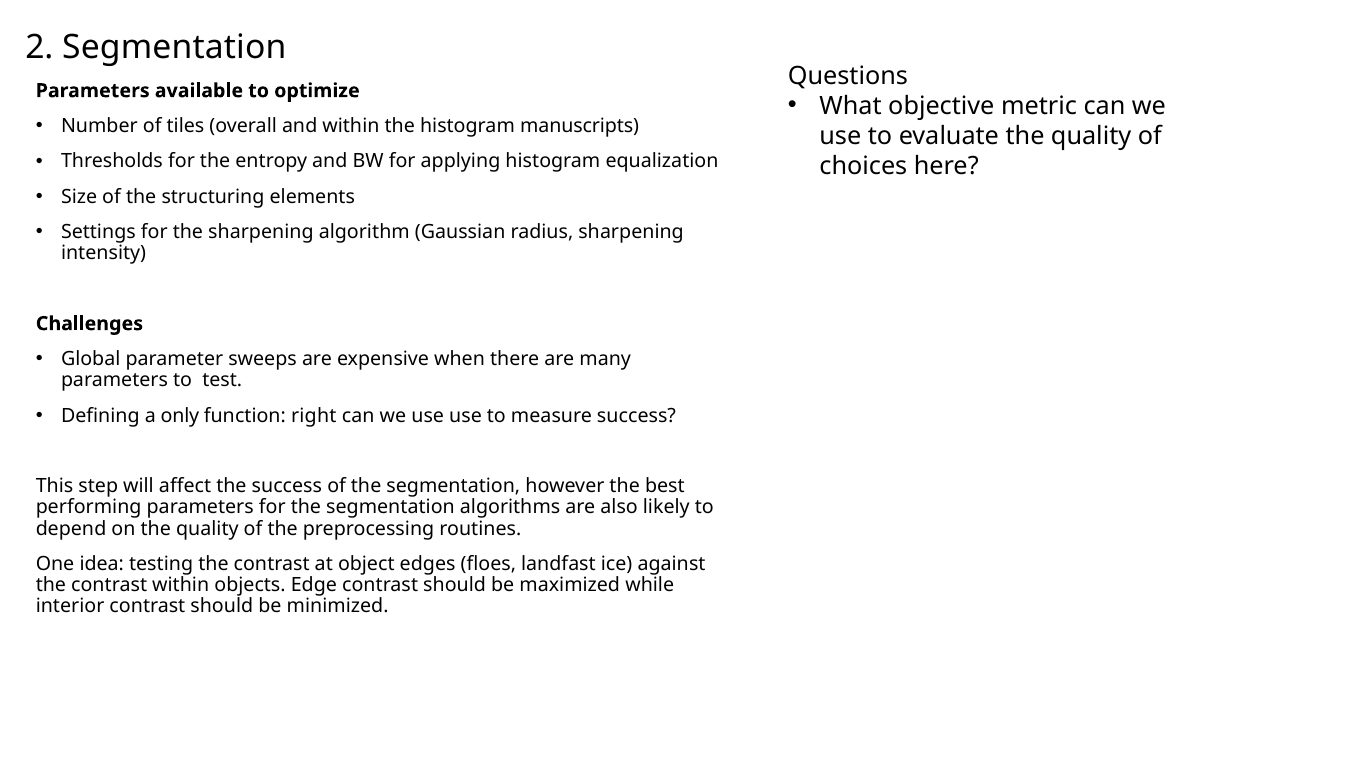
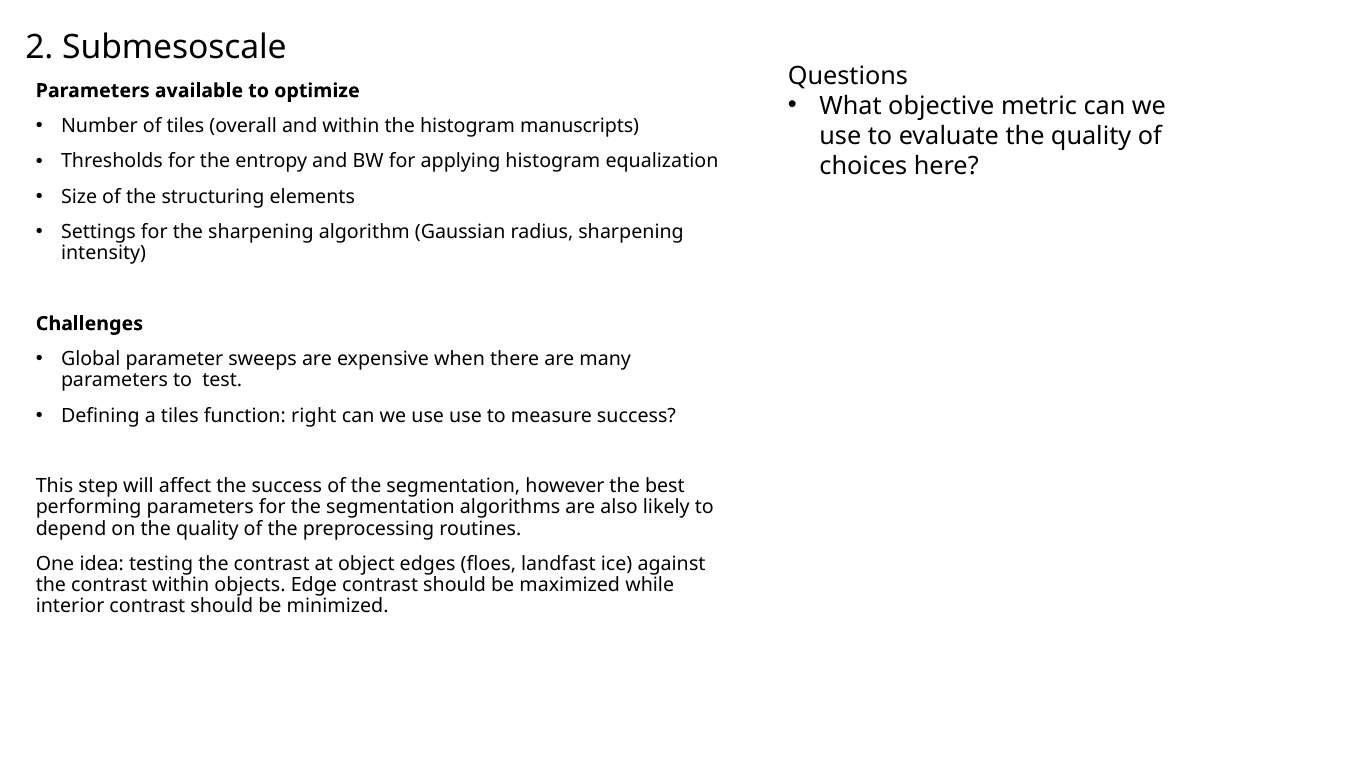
2 Segmentation: Segmentation -> Submesoscale (174, 47)
a only: only -> tiles (180, 416)
